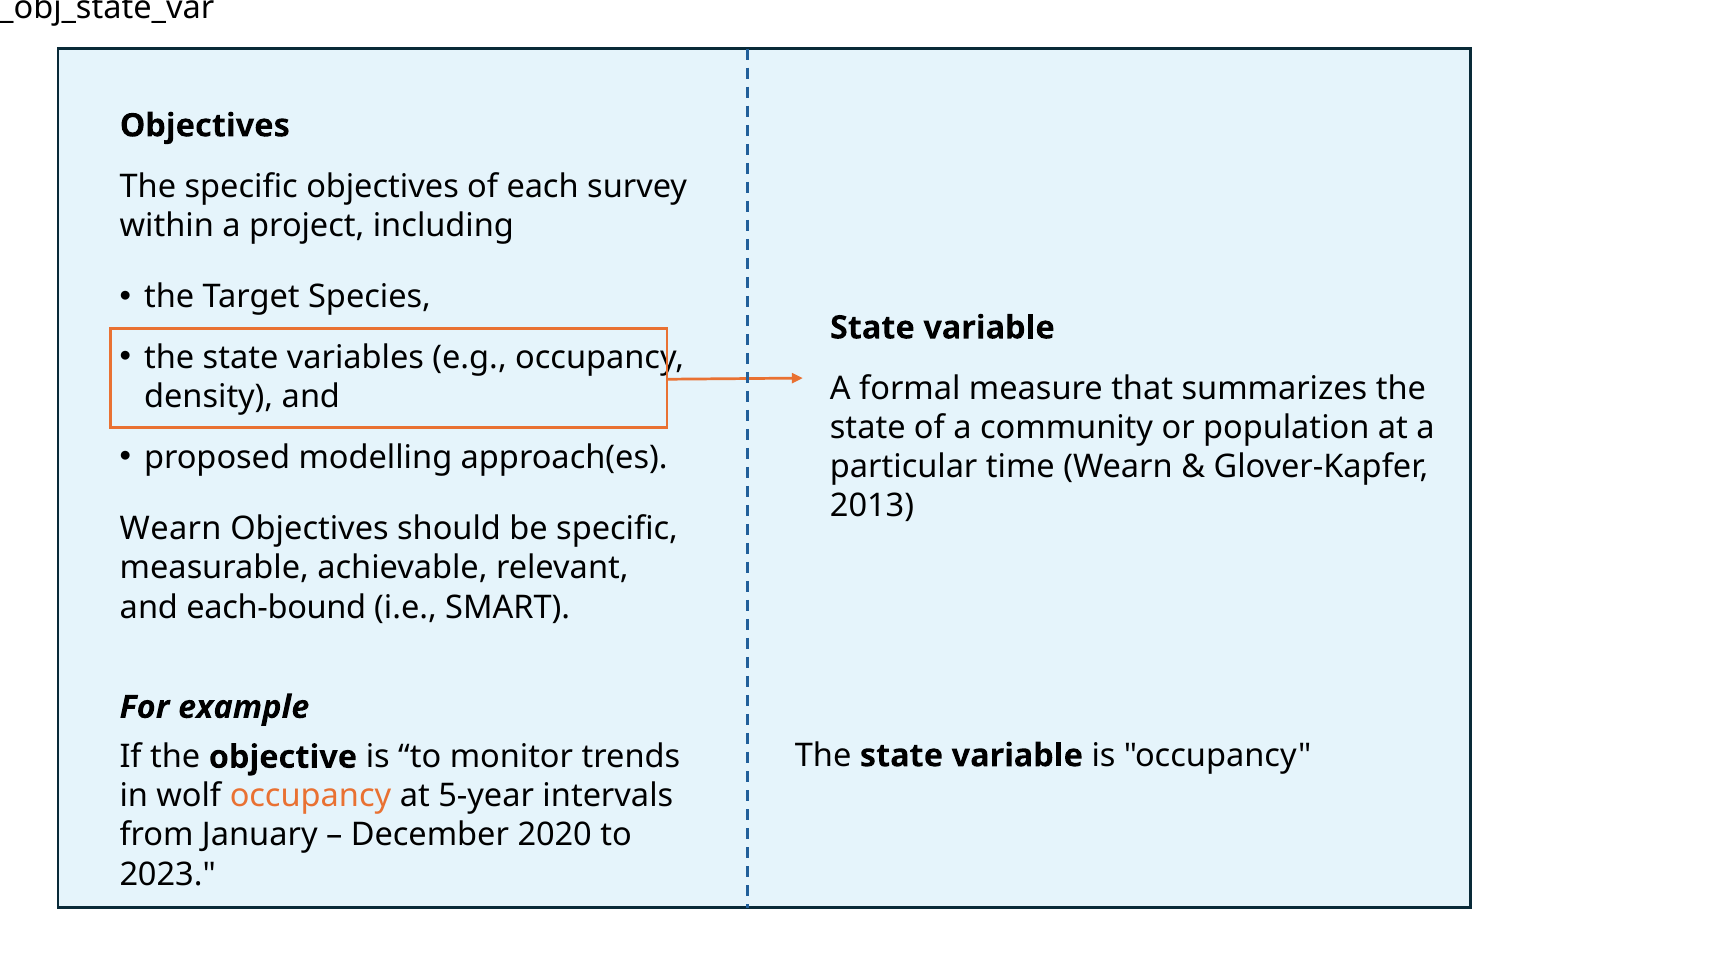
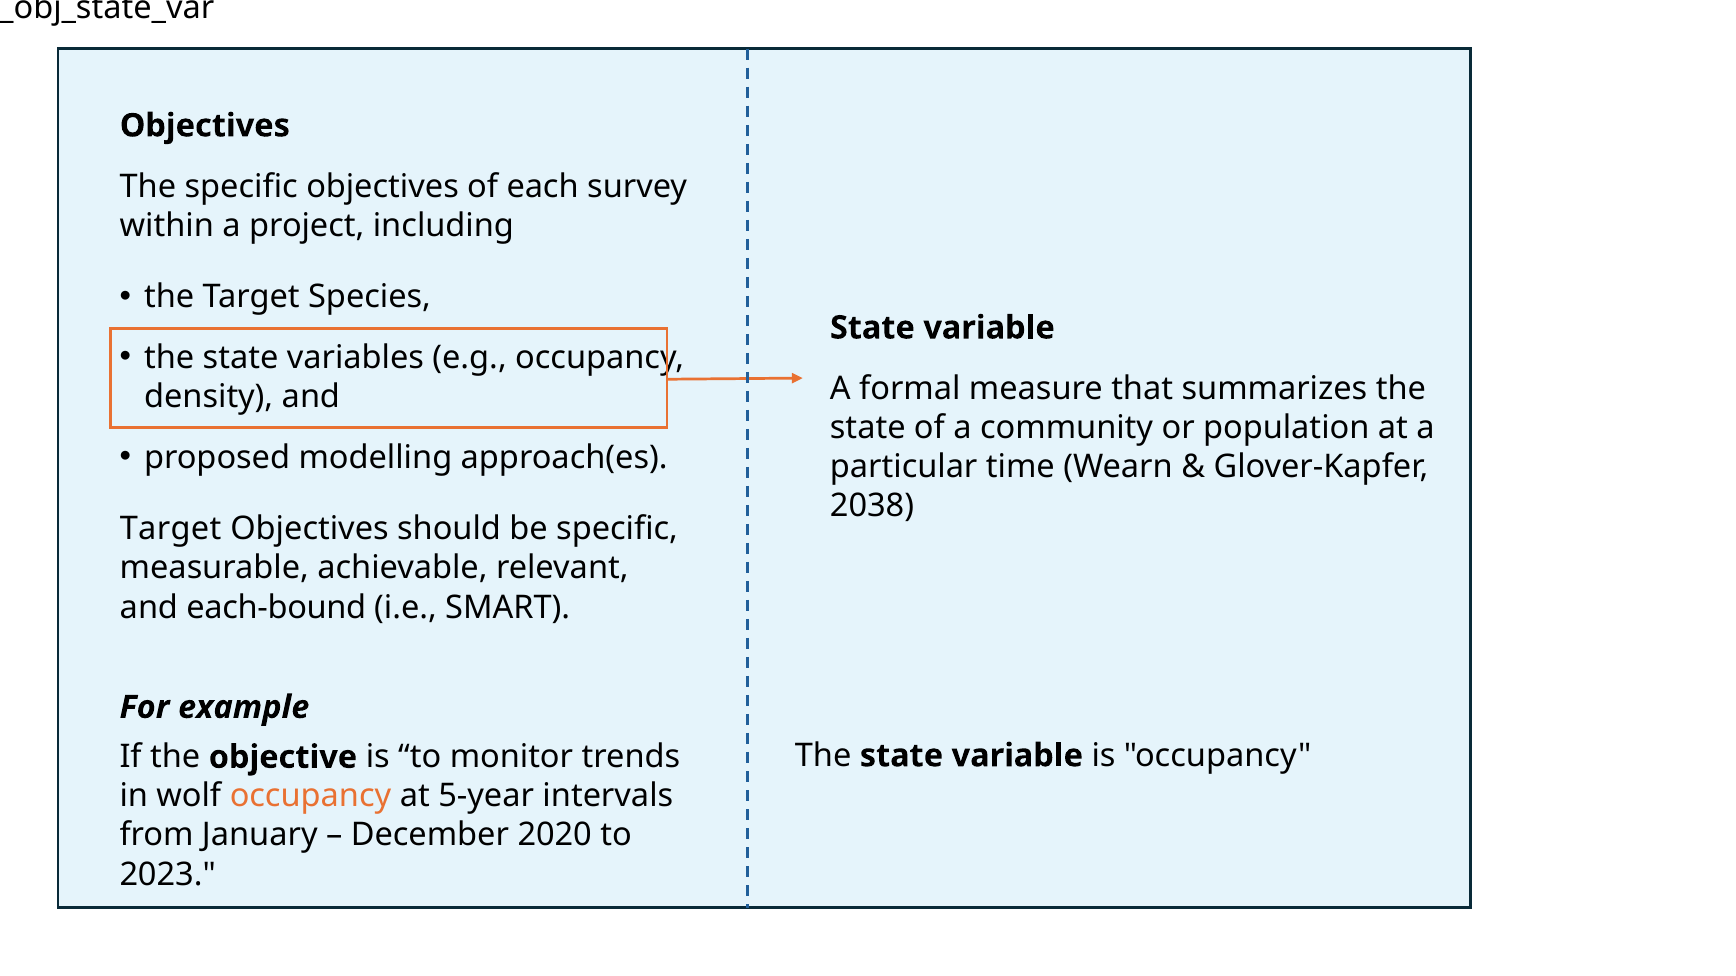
2013: 2013 -> 2038 (872, 506)
Wearn: Wearn -> Target (171, 529)
